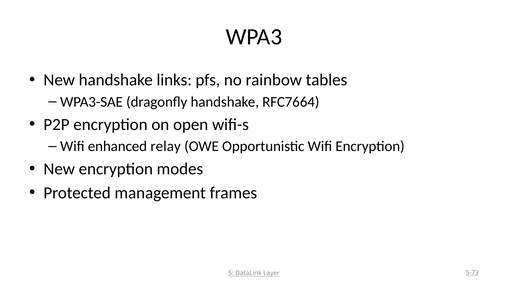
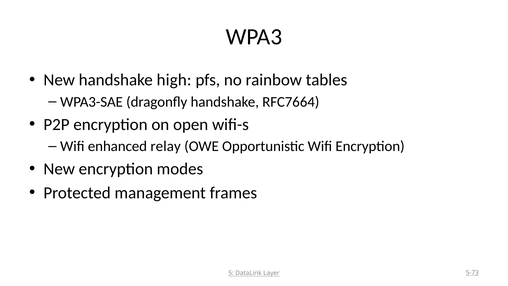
links: links -> high (174, 80)
